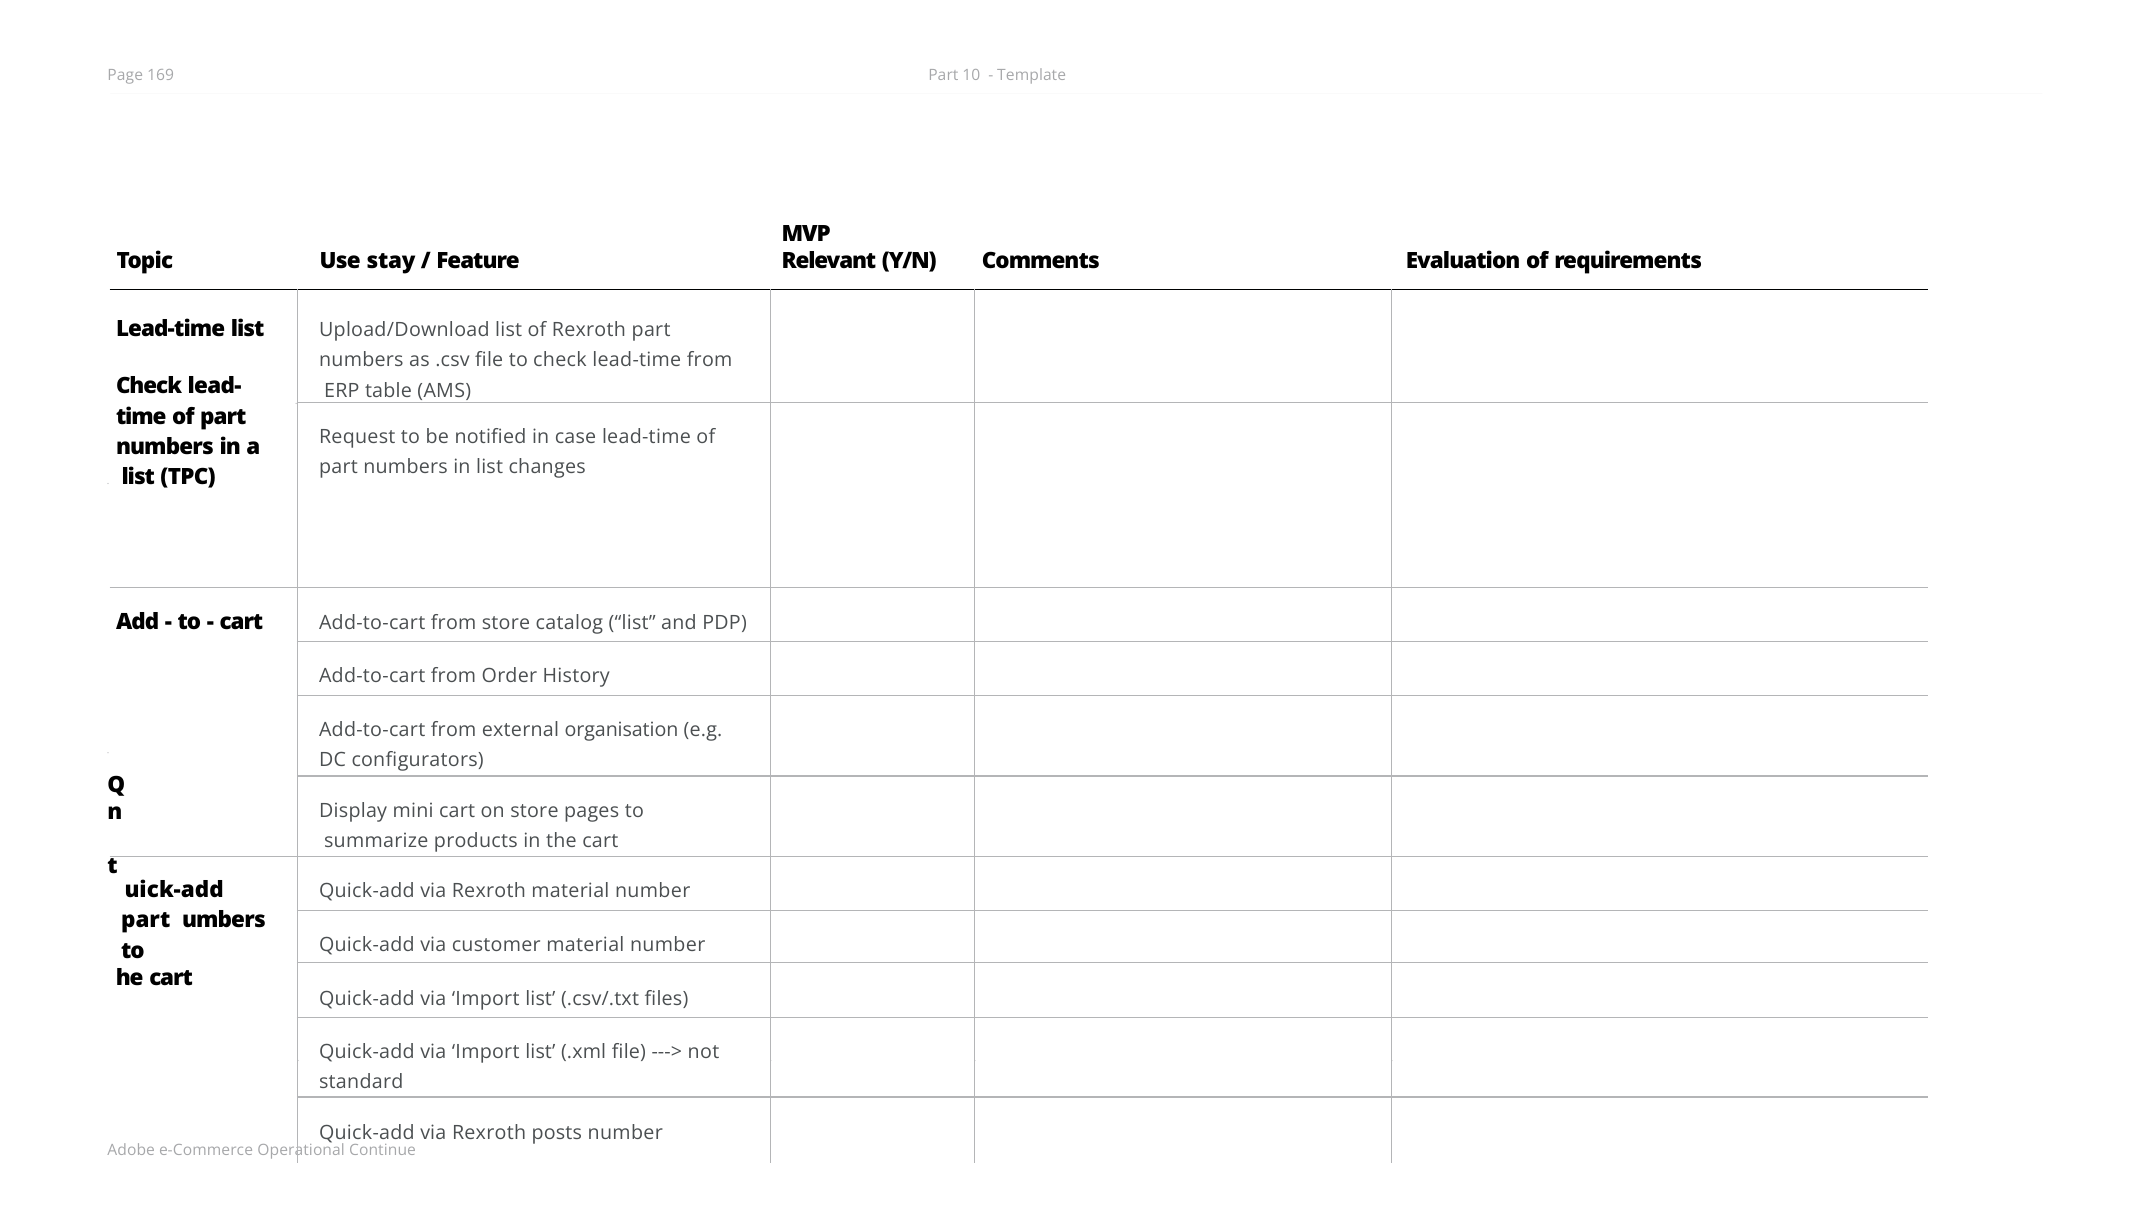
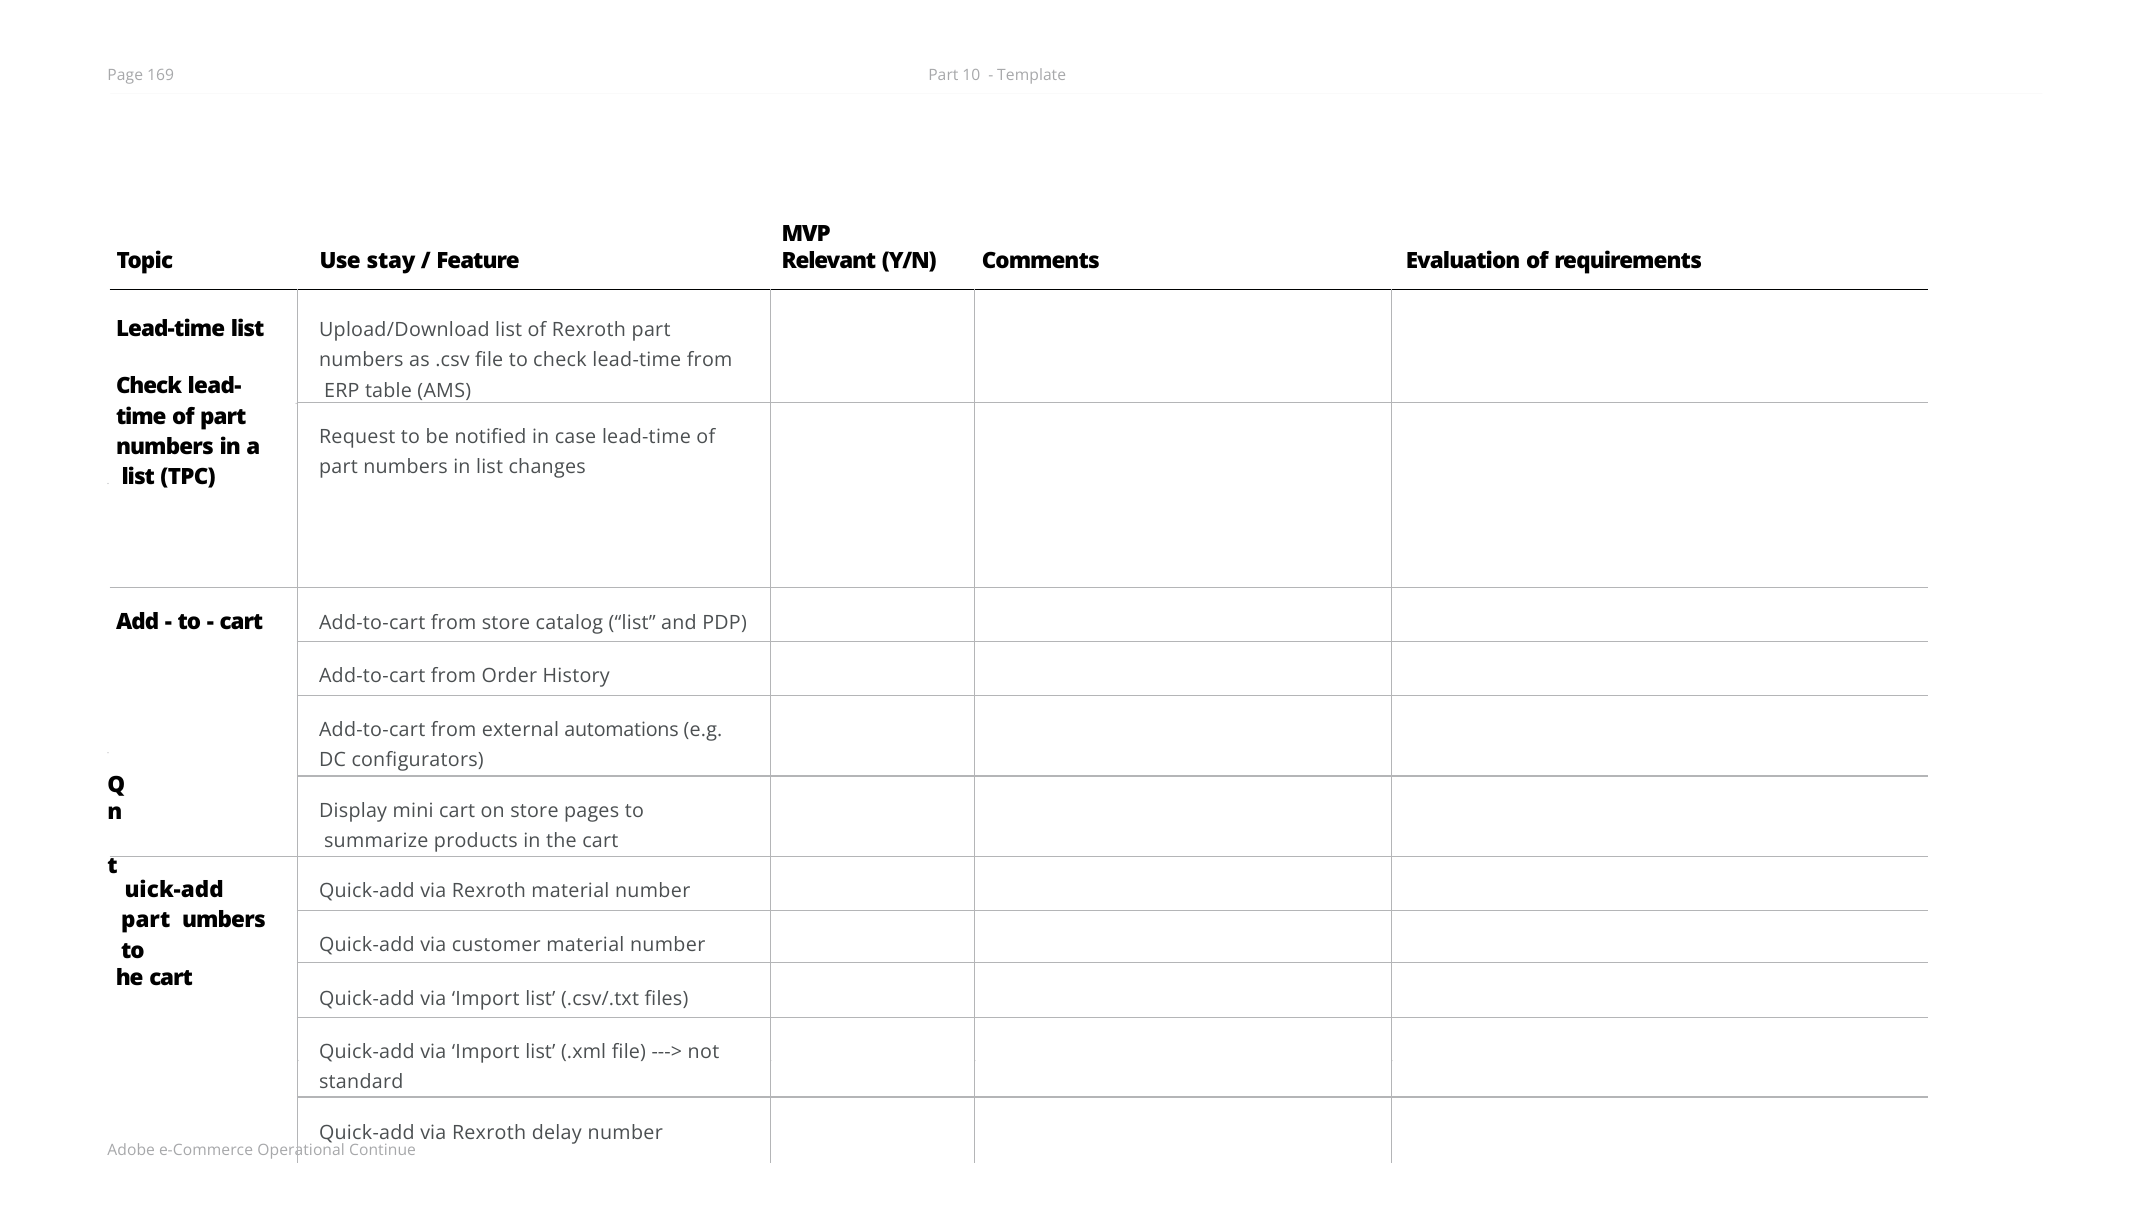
organisation: organisation -> automations (622, 730)
posts: posts -> delay (557, 1133)
